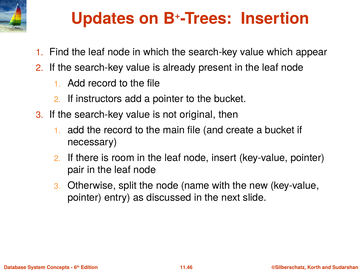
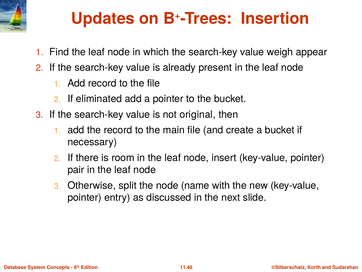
value which: which -> weigh (280, 52)
instructors: instructors -> eliminated (99, 99)
